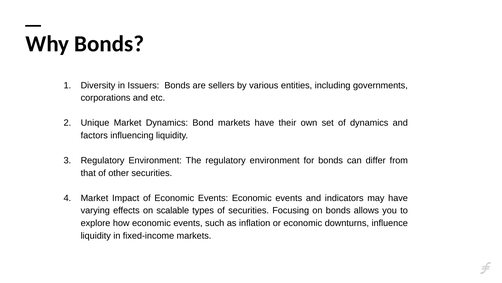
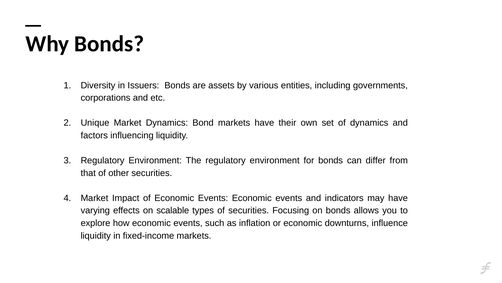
sellers: sellers -> assets (221, 85)
